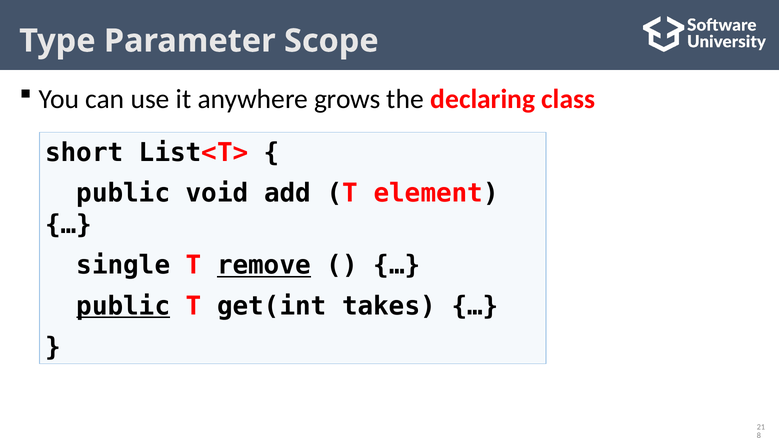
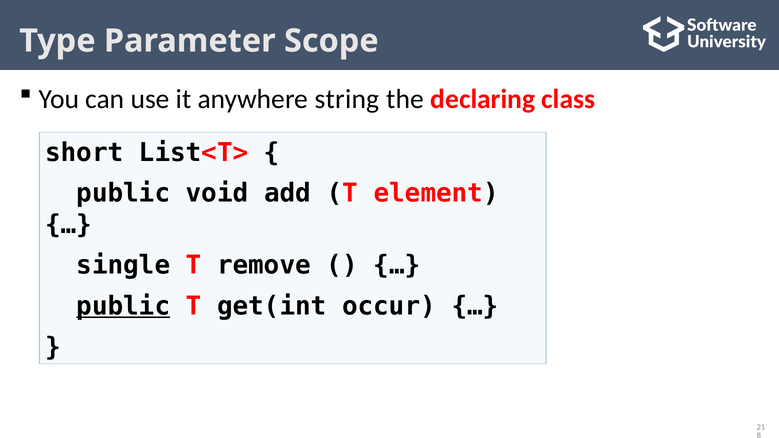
grows: grows -> string (347, 99)
remove underline: present -> none (264, 266)
takes: takes -> occur (389, 306)
